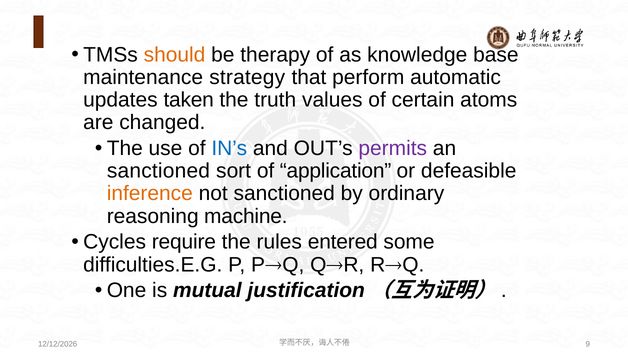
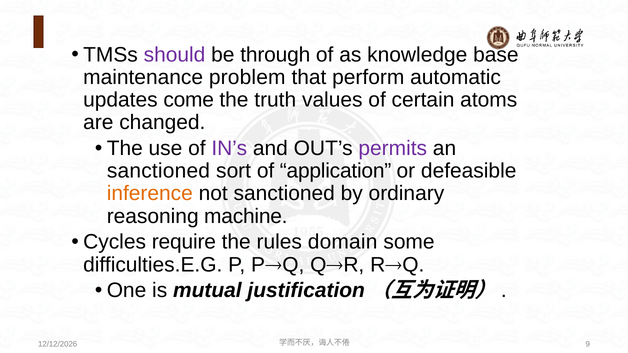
should colour: orange -> purple (175, 55)
therapy: therapy -> through (275, 55)
strategy: strategy -> problem (247, 77)
taken: taken -> come (189, 100)
IN’s colour: blue -> purple (229, 148)
entered: entered -> domain (343, 242)
